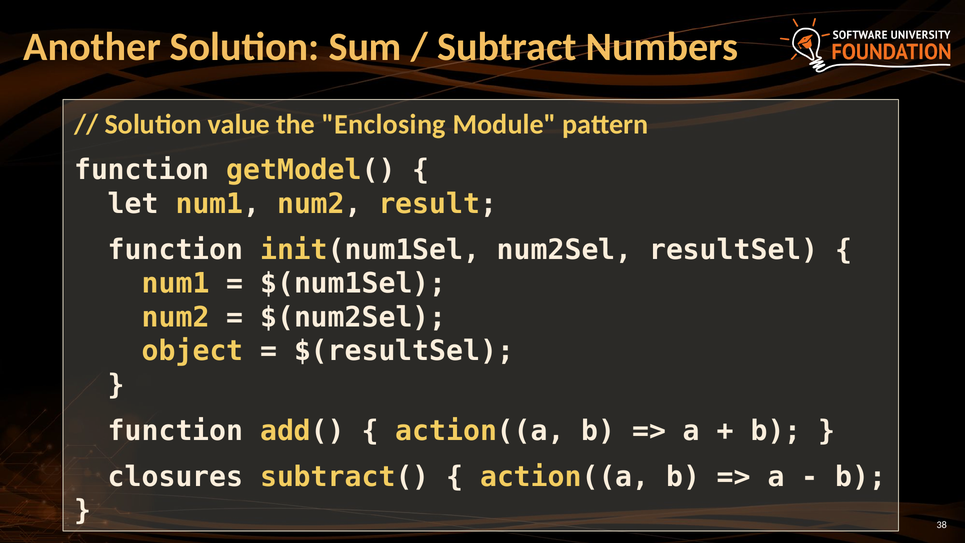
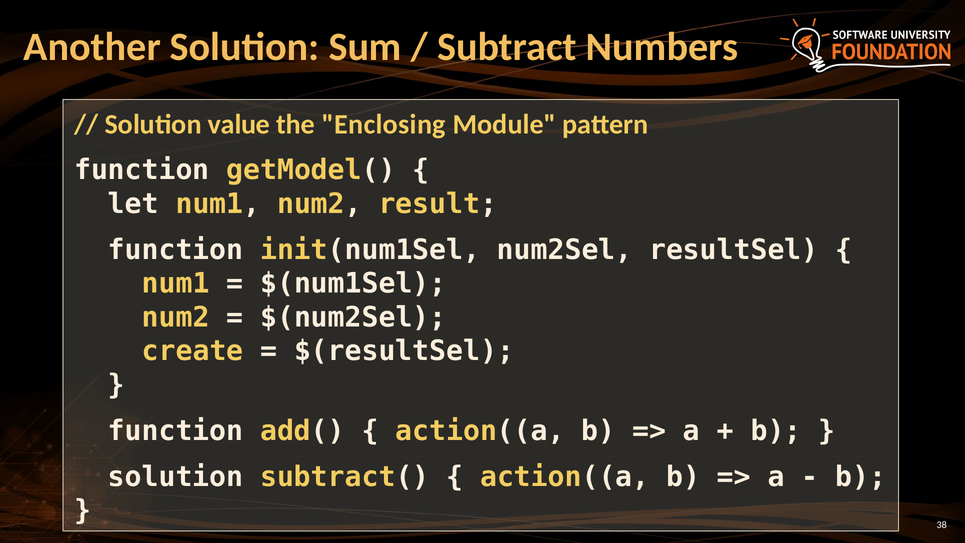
object: object -> create (193, 351)
closures: closures -> solution (176, 477)
